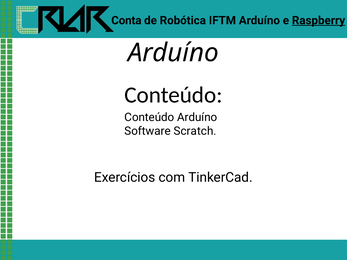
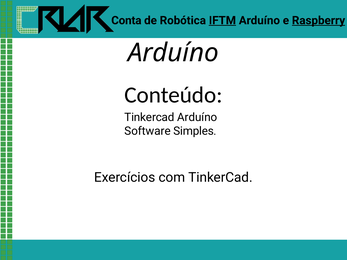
IFTM underline: none -> present (222, 20)
Conteúdo: Conteúdo -> Tinkercad (149, 117)
Scratch: Scratch -> Simples (194, 131)
